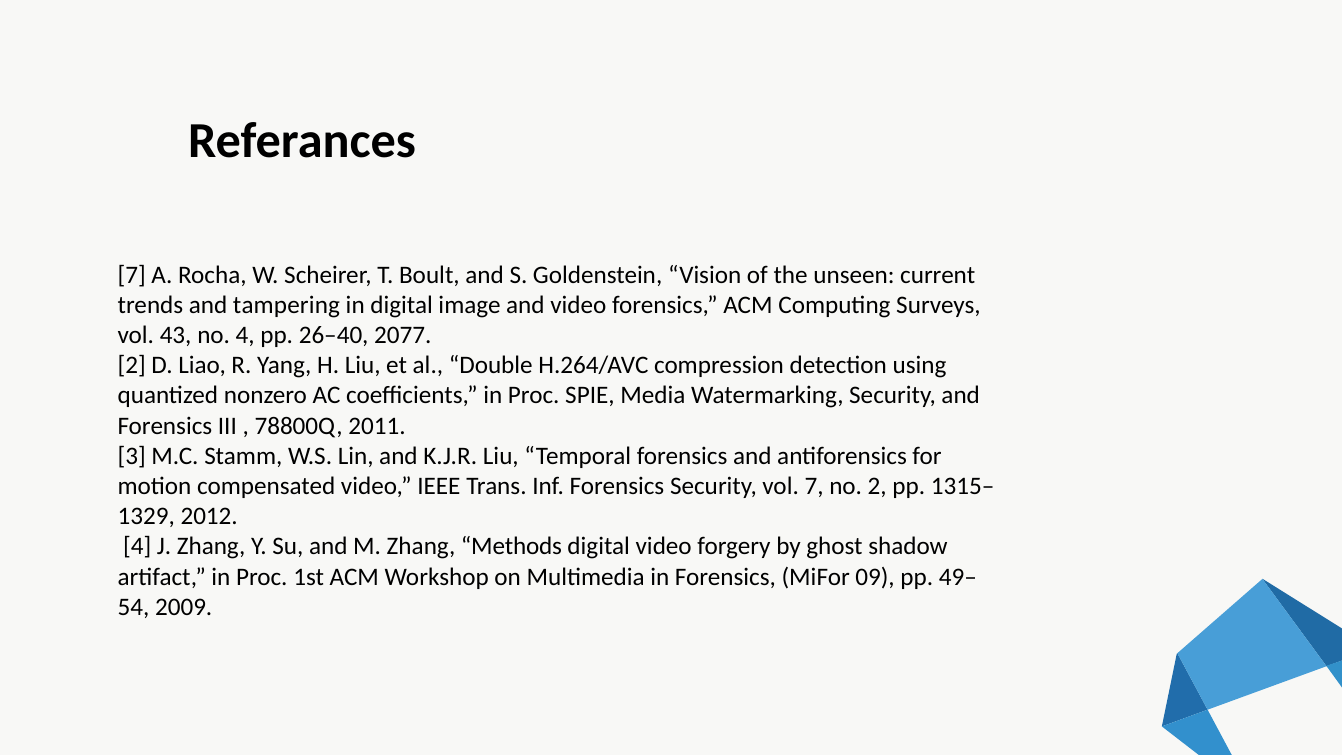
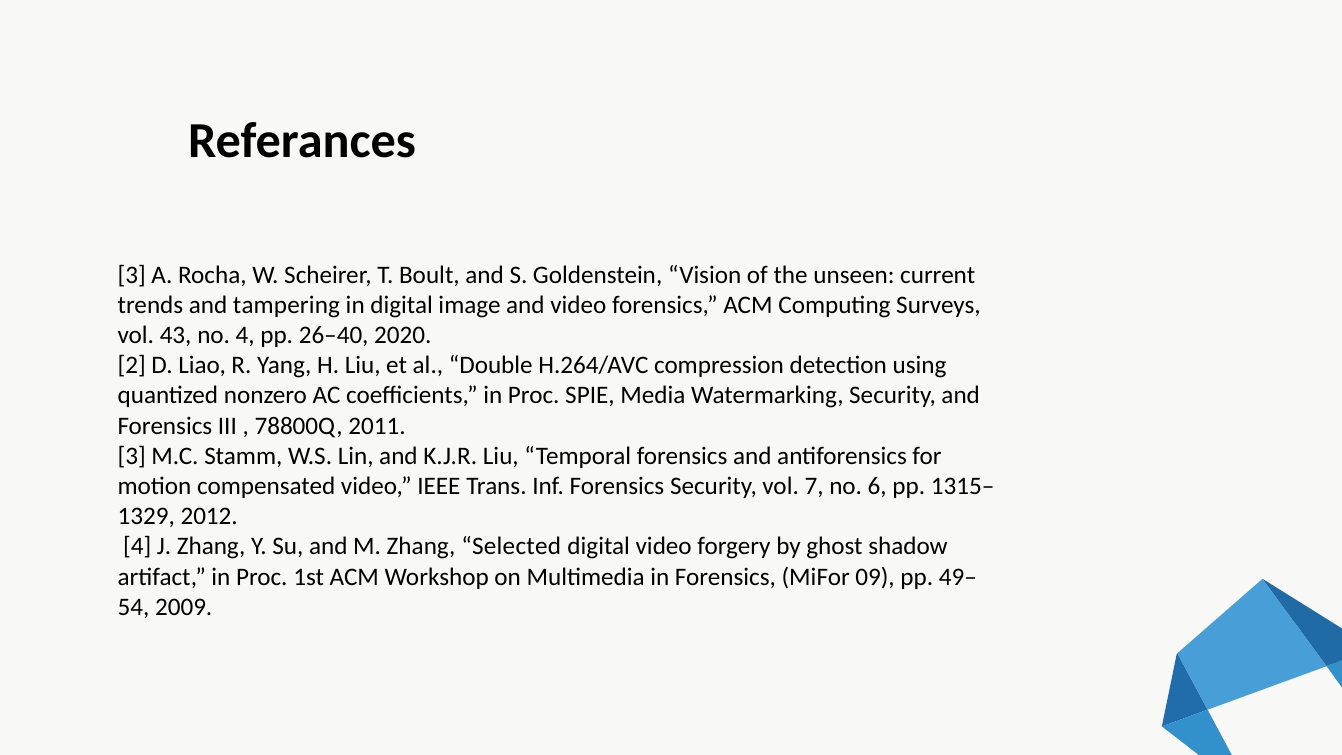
7: 7 -> 3 (132, 275)
2077: 2077 -> 2020 (403, 335)
no 2: 2 -> 6 (877, 486)
Methods: Methods -> Selected (511, 547)
